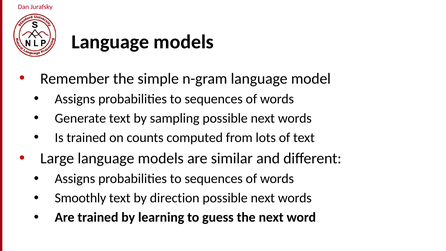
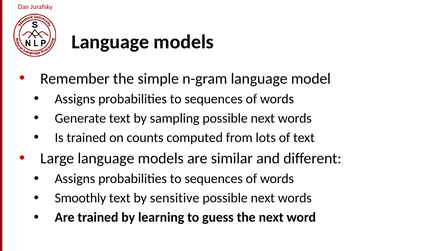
direction: direction -> sensitive (175, 198)
